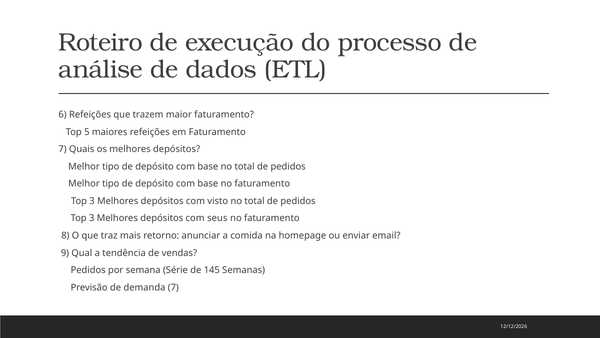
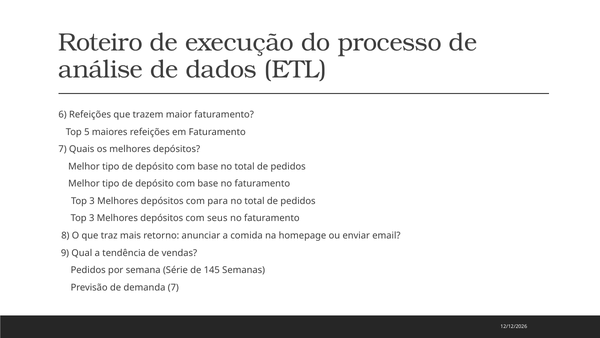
visto: visto -> para (218, 201)
